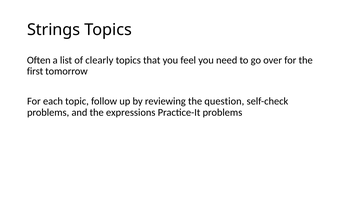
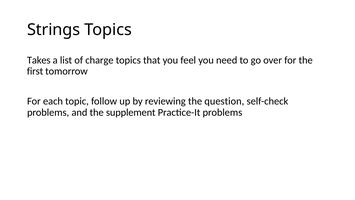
Often: Often -> Takes (39, 60)
clearly: clearly -> charge (99, 60)
expressions: expressions -> supplement (131, 112)
